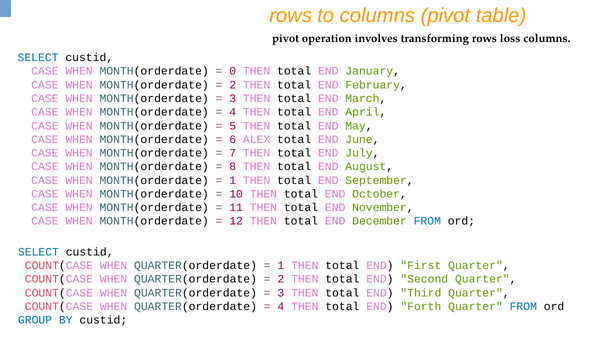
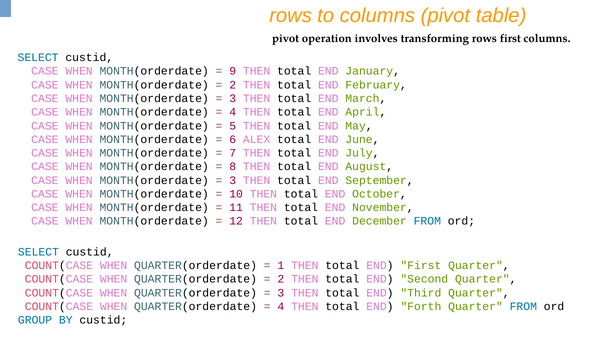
rows loss: loss -> first (510, 39)
0: 0 -> 9 (233, 71)
1: 1 -> 3 (233, 181)
